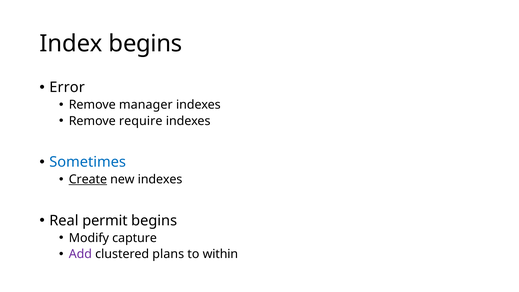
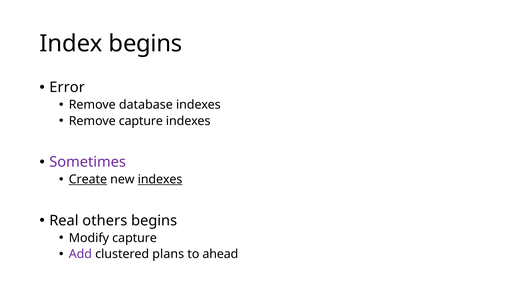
manager: manager -> database (146, 105)
Remove require: require -> capture (141, 121)
Sometimes colour: blue -> purple (88, 162)
indexes underline: none -> present (160, 179)
permit: permit -> others (105, 221)
within: within -> ahead (220, 254)
